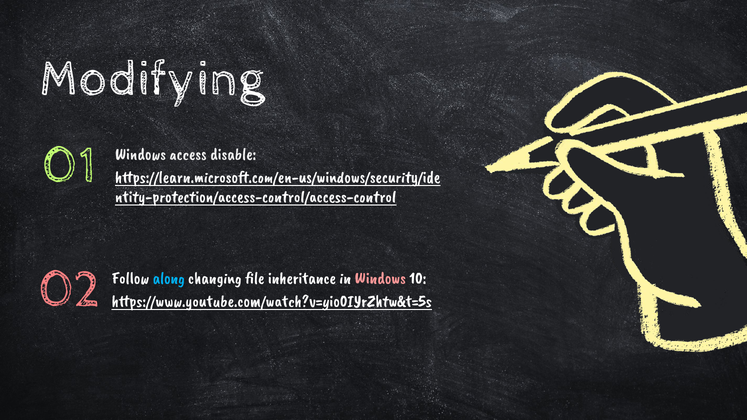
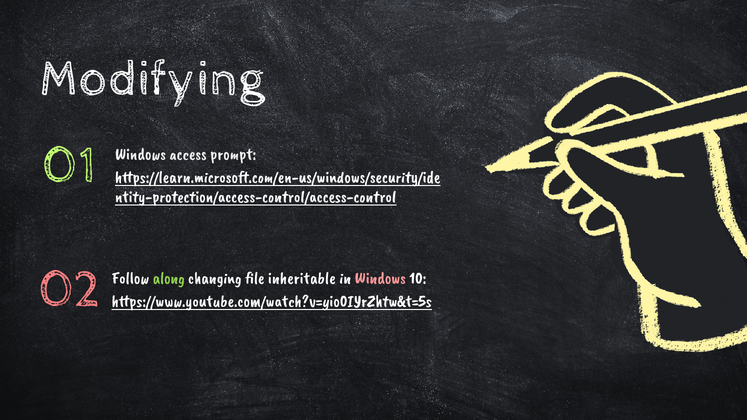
disable: disable -> prompt (233, 154)
along colour: light blue -> light green (169, 278)
inheritance: inheritance -> inheritable (302, 278)
